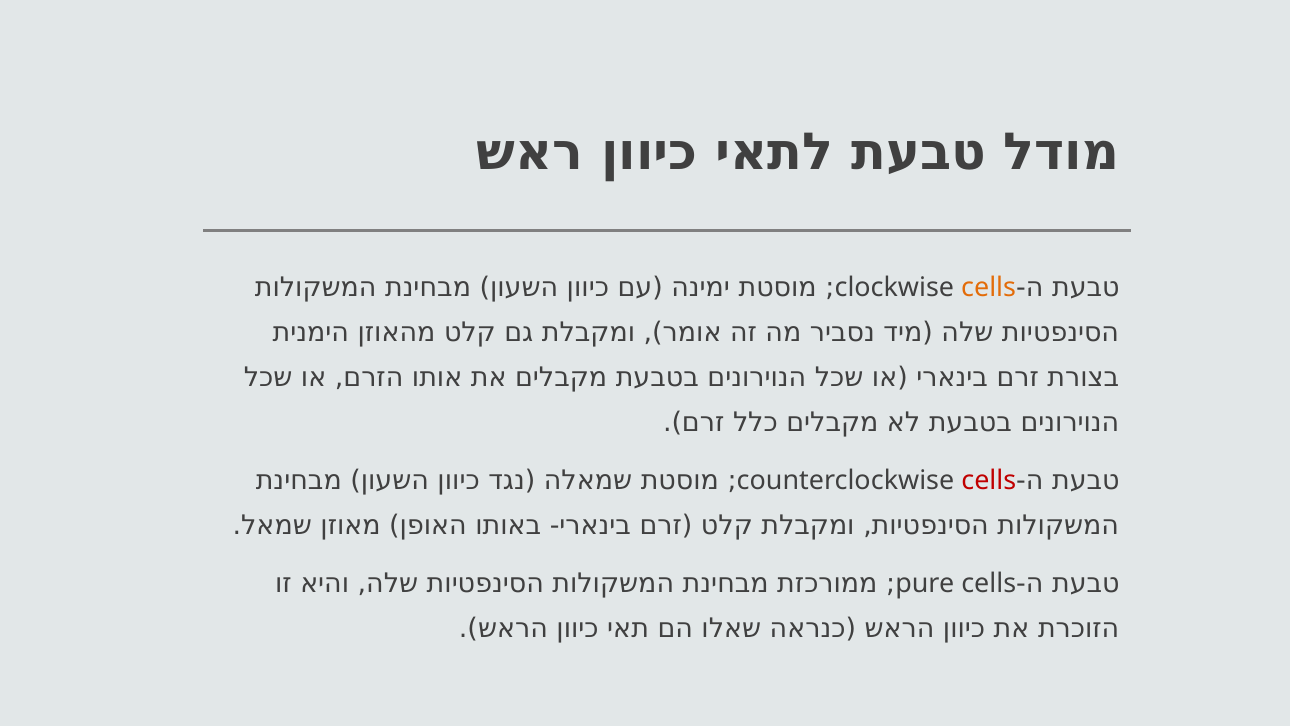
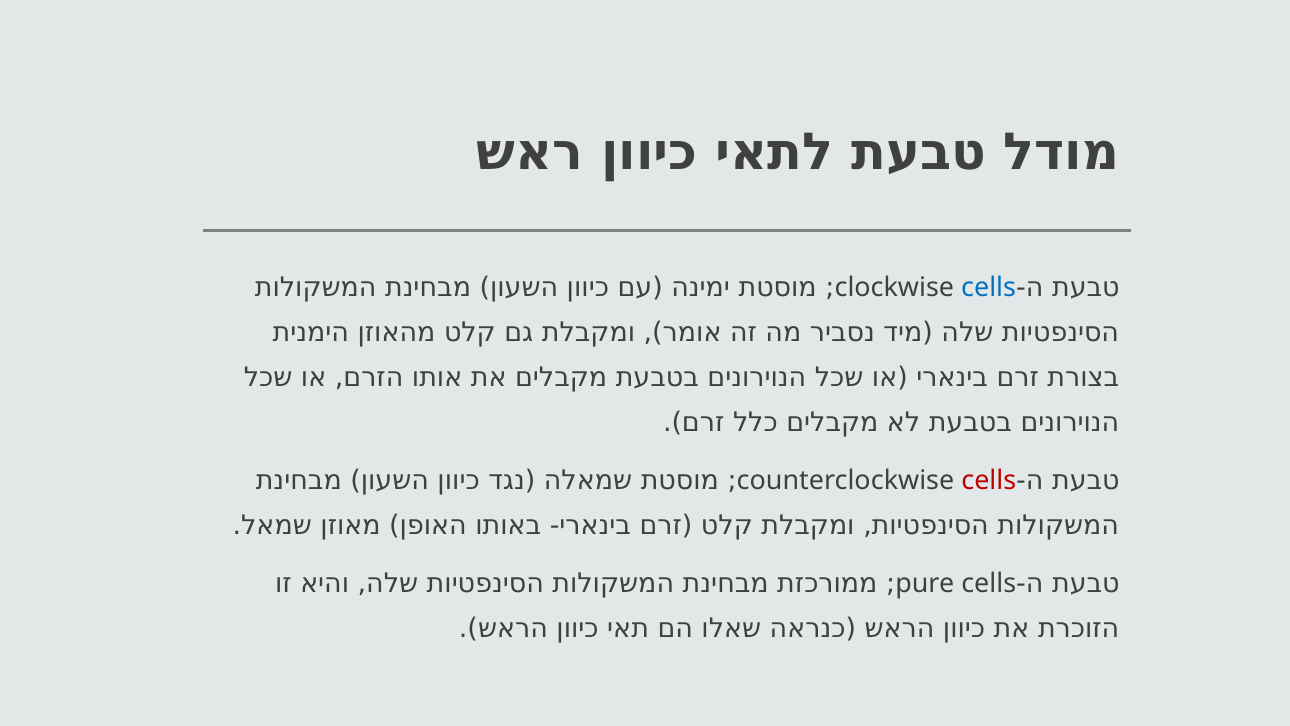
cells colour: orange -> blue (989, 287)
